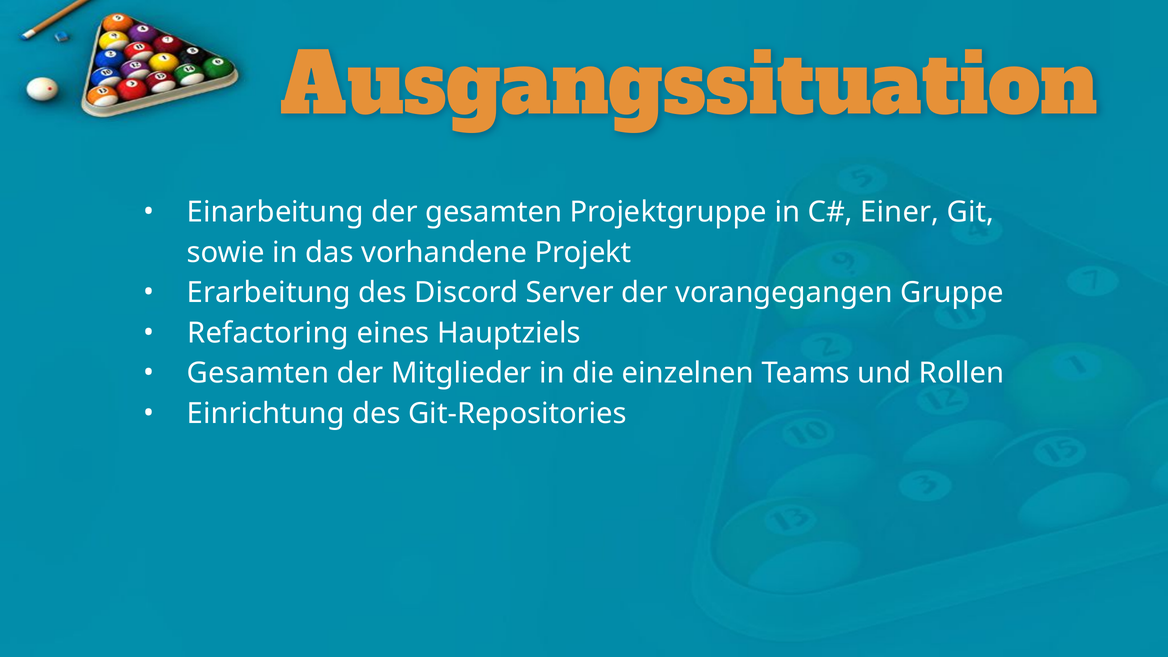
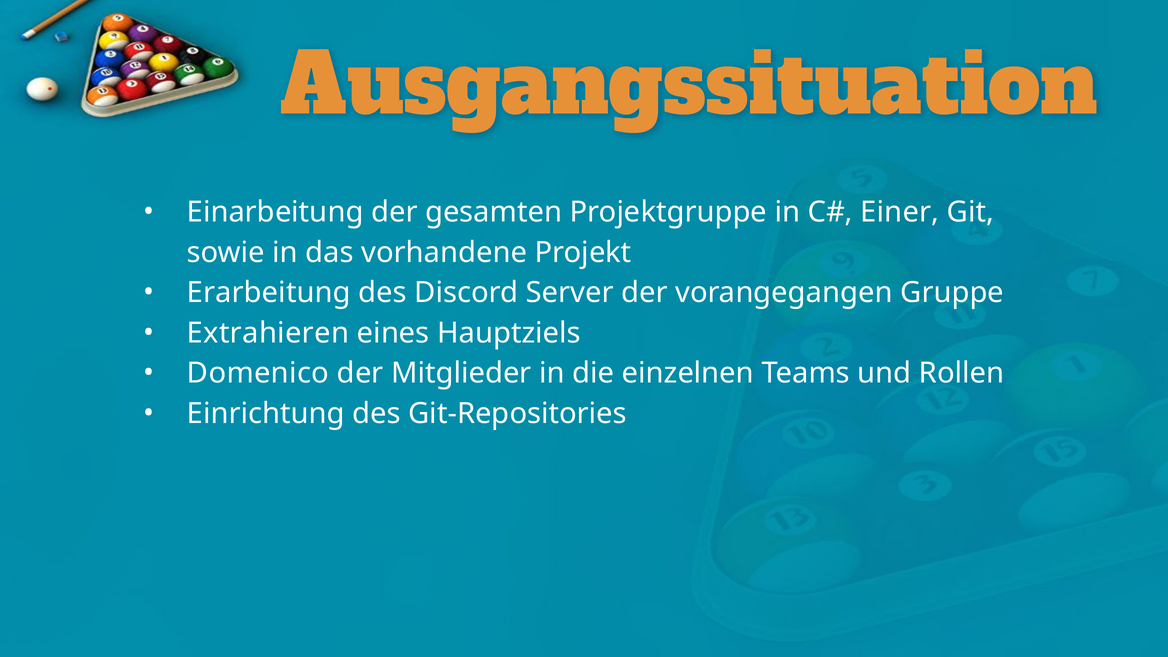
Refactoring: Refactoring -> Extrahieren (268, 333)
Gesamten: Gesamten -> Domenico (258, 373)
